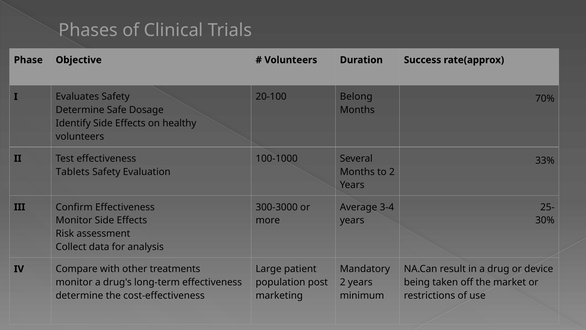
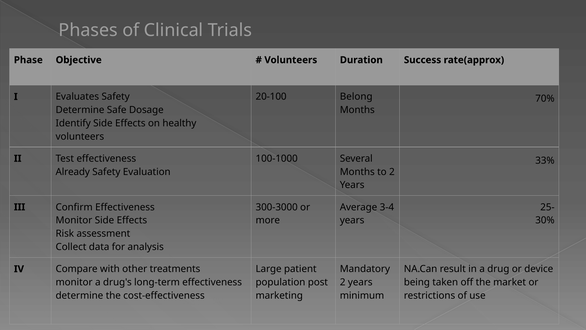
Tablets: Tablets -> Already (73, 172)
